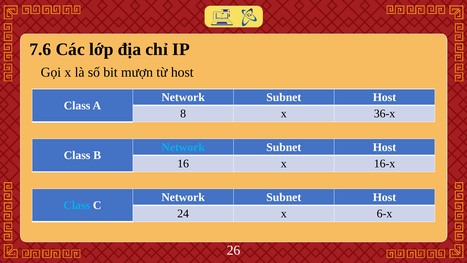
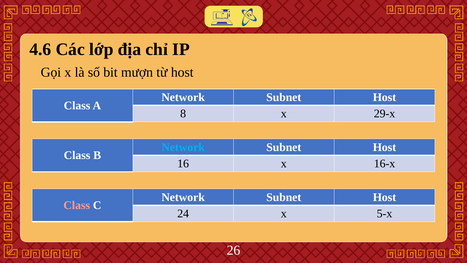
7.6: 7.6 -> 4.6 (40, 49)
36-x: 36-x -> 29-x (385, 114)
Class colour: light blue -> pink (77, 205)
6-x: 6-x -> 5-x (385, 213)
